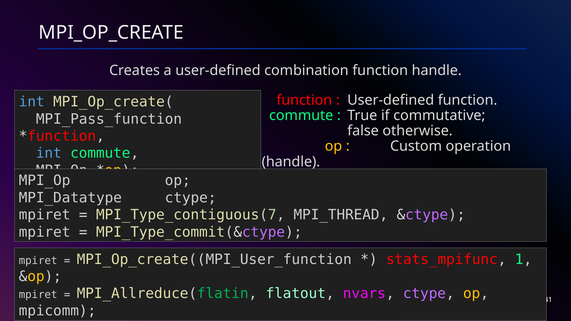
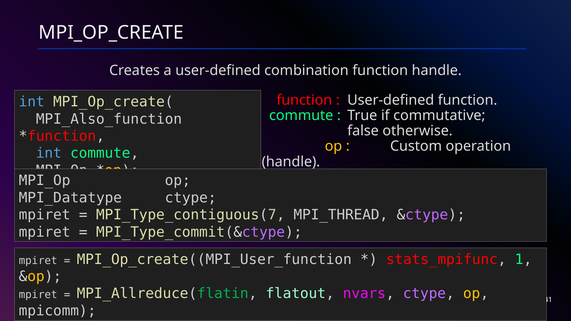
MPI_Pass_function: MPI_Pass_function -> MPI_Also_function (109, 119)
